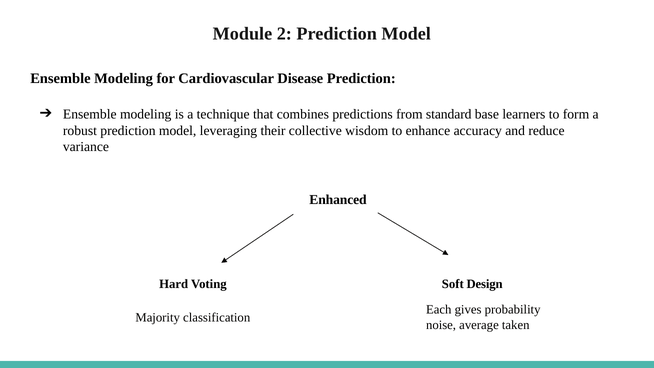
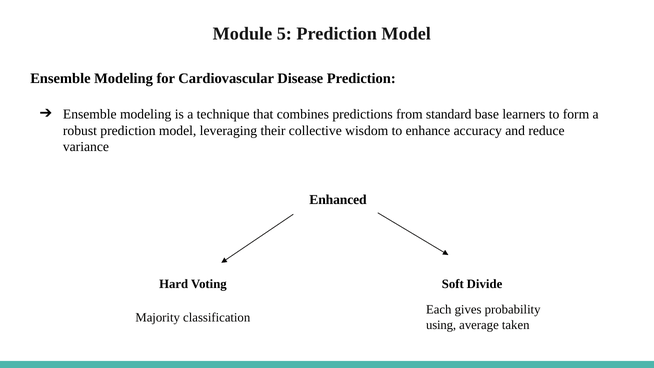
2: 2 -> 5 (284, 34)
Design: Design -> Divide (484, 284)
noise: noise -> using (441, 325)
